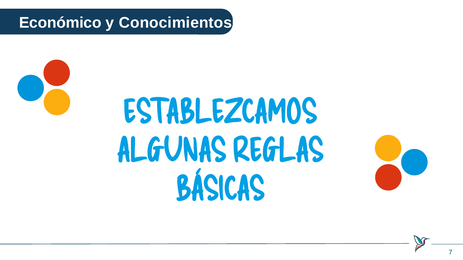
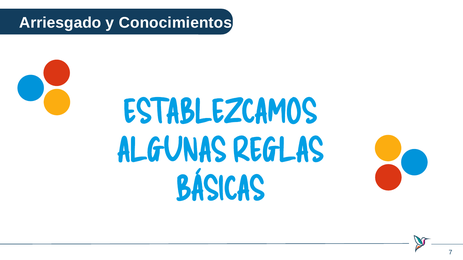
Económico: Económico -> Arriesgado (60, 23)
